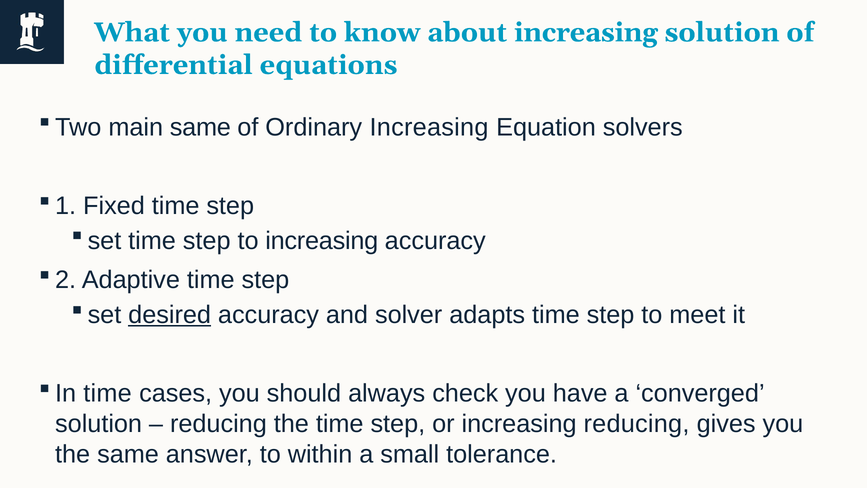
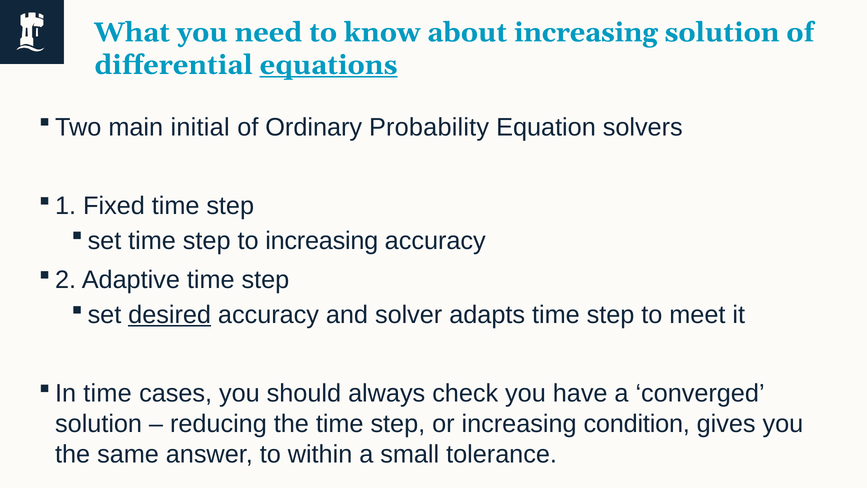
equations underline: none -> present (329, 65)
main same: same -> initial (200, 127)
Ordinary Increasing: Increasing -> Probability (429, 127)
increasing reducing: reducing -> condition (637, 424)
